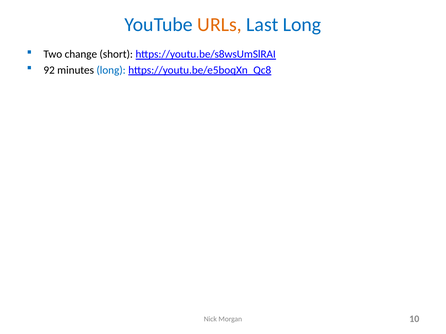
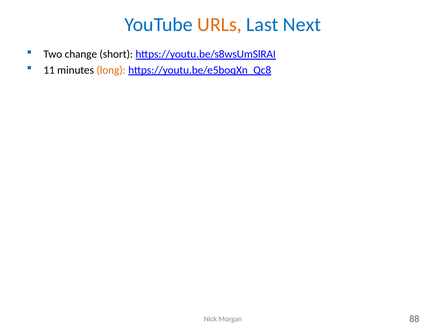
Last Long: Long -> Next (302, 25)
92: 92 -> 11 (49, 70)
long colour: blue -> orange (111, 70)
10: 10 -> 88 (414, 320)
